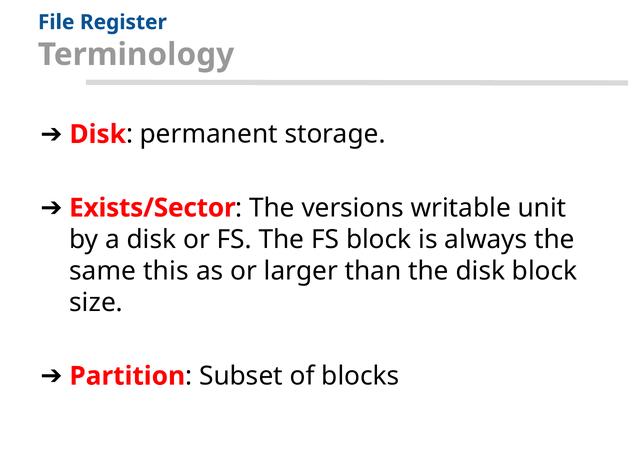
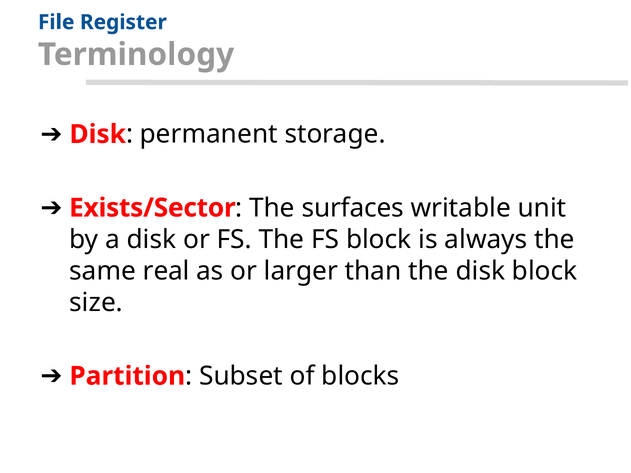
versions: versions -> surfaces (353, 208)
this: this -> real (166, 271)
